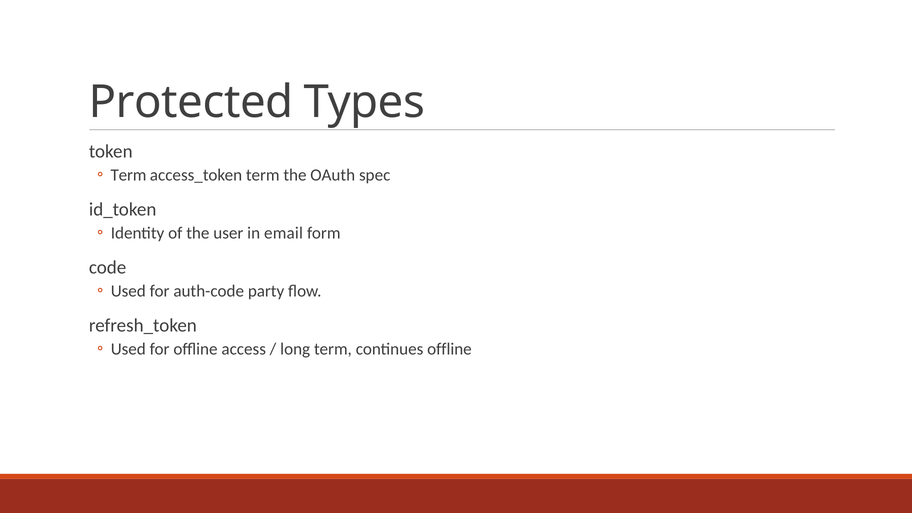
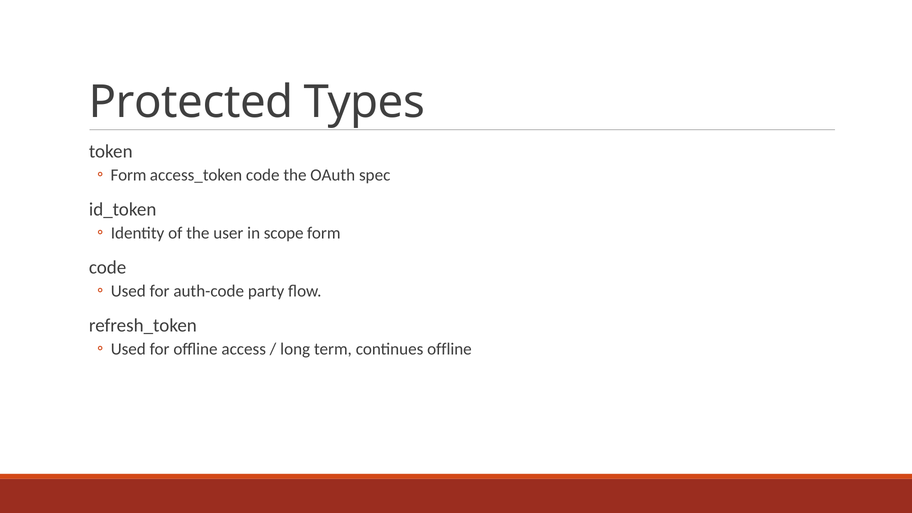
Term: Term -> Form (129, 175)
access_token term: term -> code (263, 175)
email: email -> scope (284, 233)
